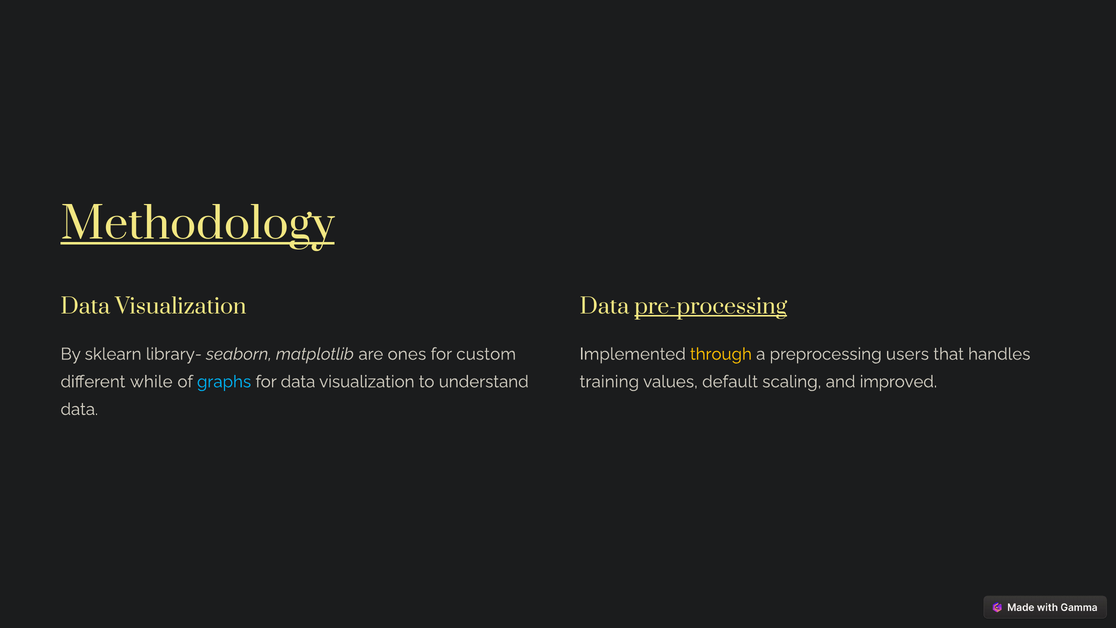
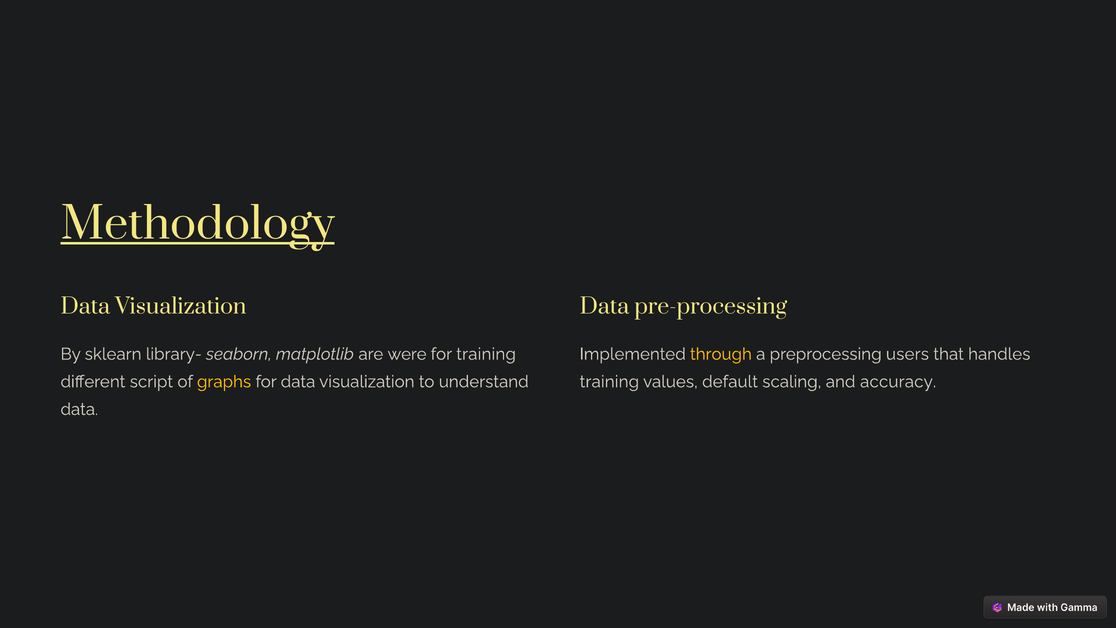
pre-processing underline: present -> none (711, 306)
ones: ones -> were (407, 354)
for custom: custom -> training (486, 354)
while: while -> script (151, 382)
graphs colour: light blue -> yellow (224, 382)
improved: improved -> accuracy (898, 382)
